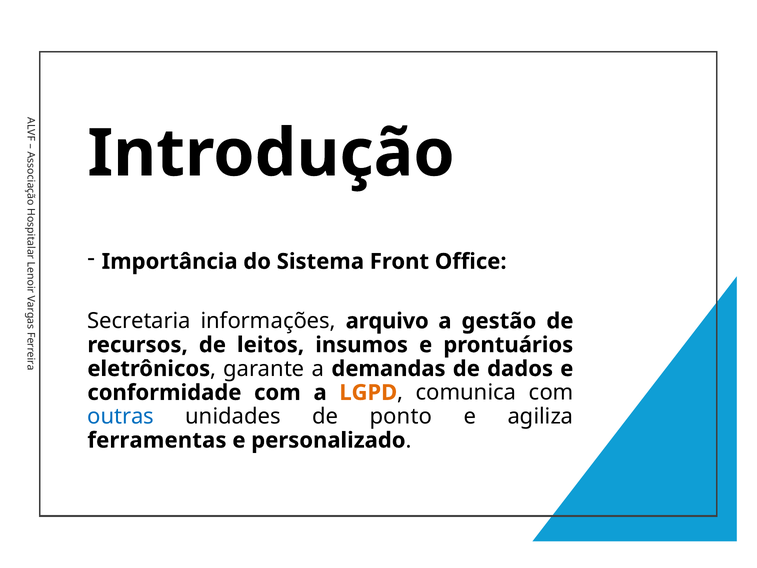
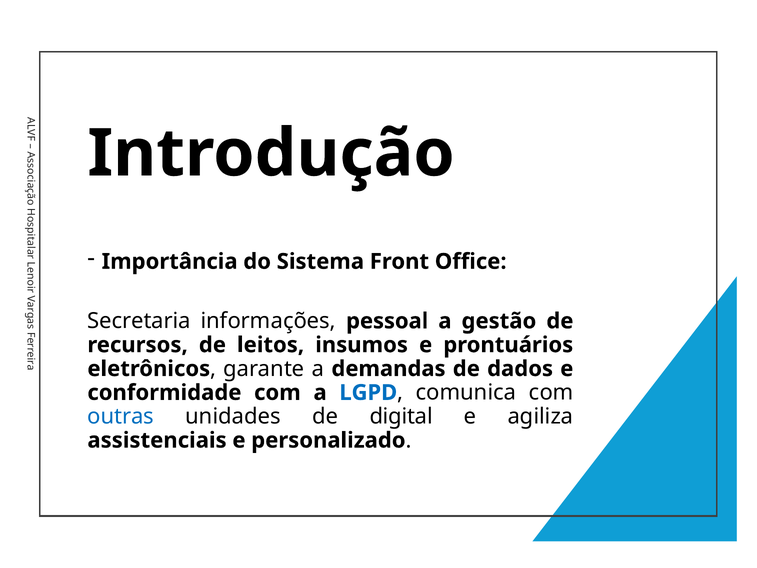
arquivo: arquivo -> pessoal (387, 321)
LGPD colour: orange -> blue (368, 392)
ponto: ponto -> digital (401, 416)
ferramentas: ferramentas -> assistenciais (157, 440)
